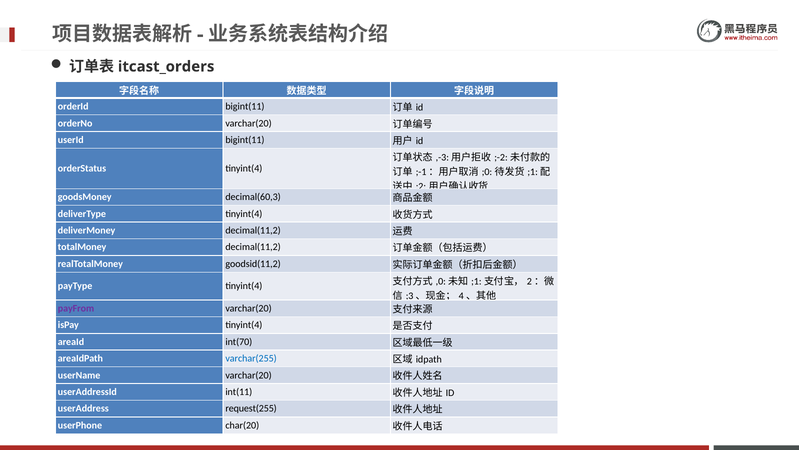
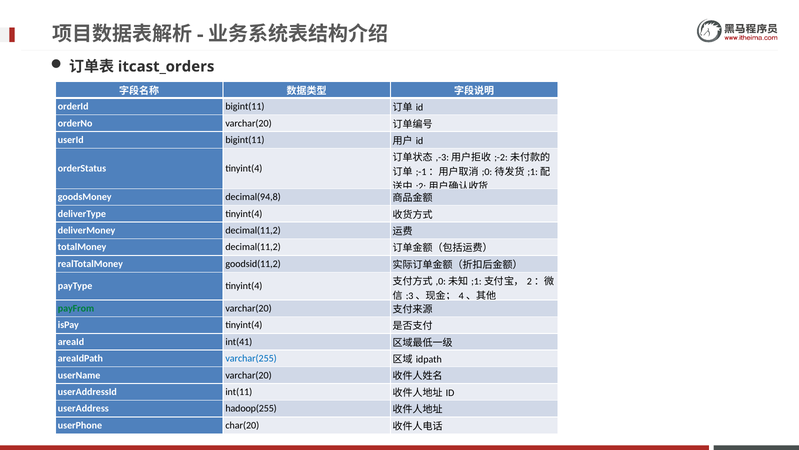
decimal(60,3: decimal(60,3 -> decimal(94,8 (253, 197)
payFrom colour: purple -> green (76, 308)
int(70: int(70 -> int(41 (239, 341)
request(255: request(255 -> hadoop(255 (251, 408)
